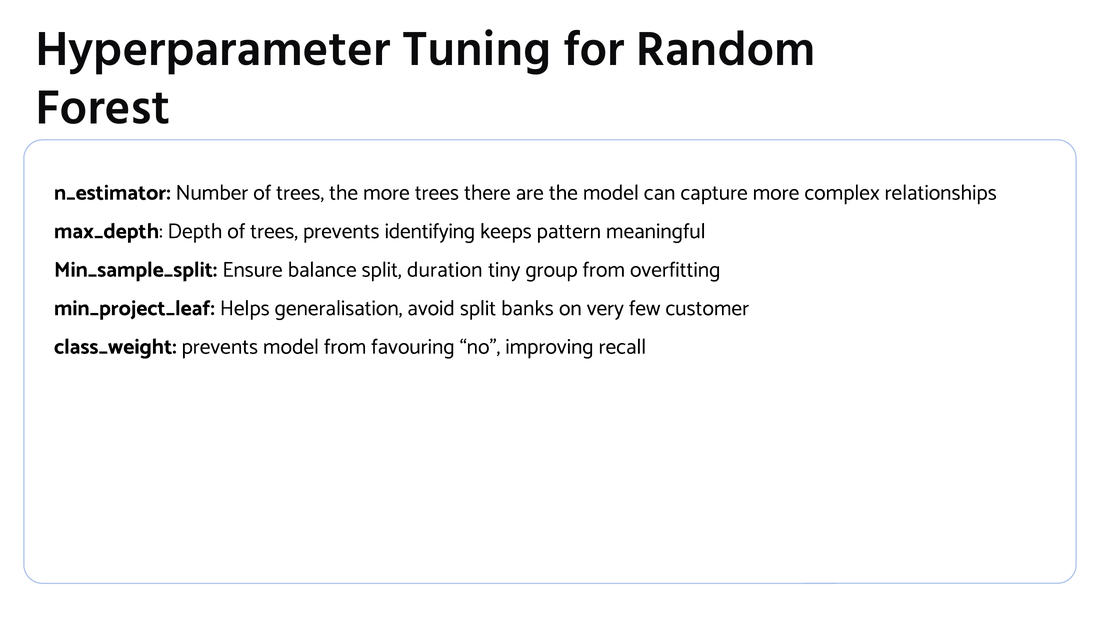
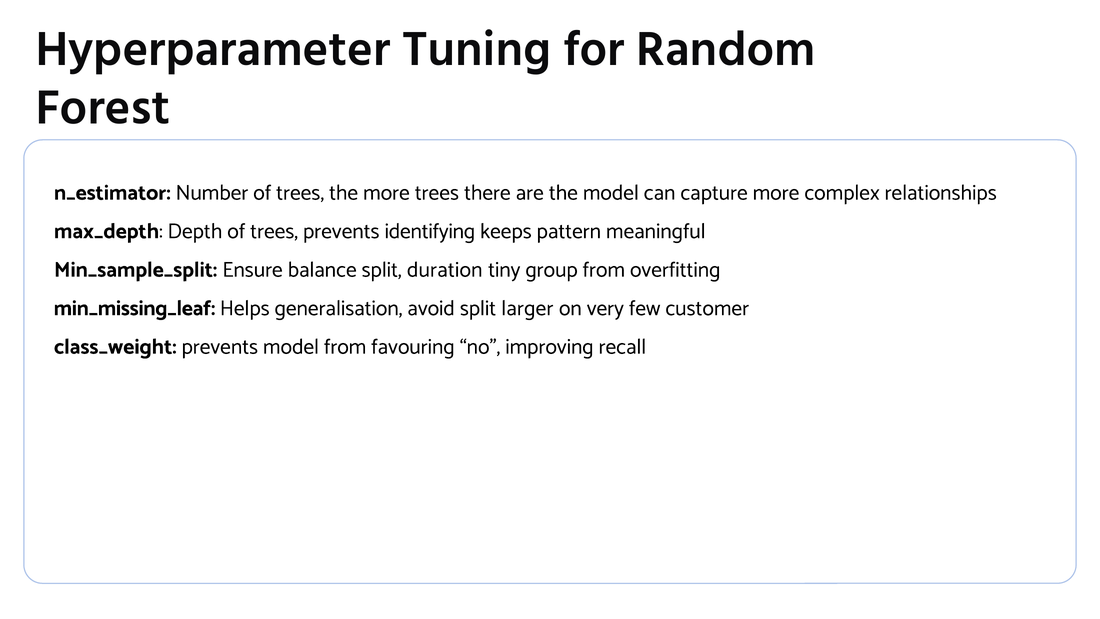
min_project_leaf: min_project_leaf -> min_missing_leaf (135, 308)
banks: banks -> larger (527, 308)
